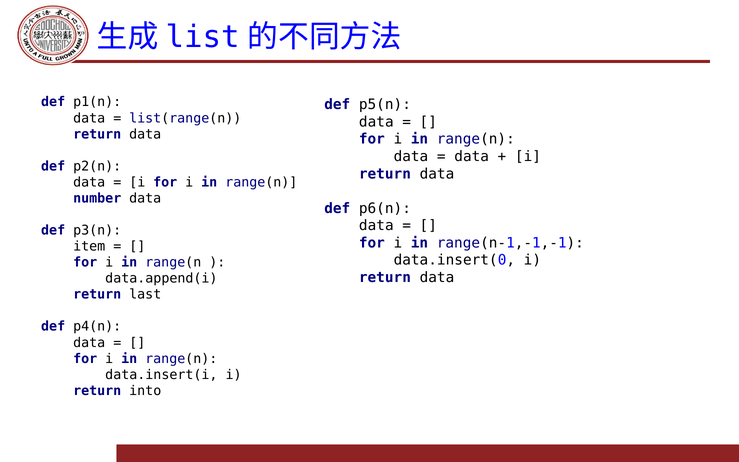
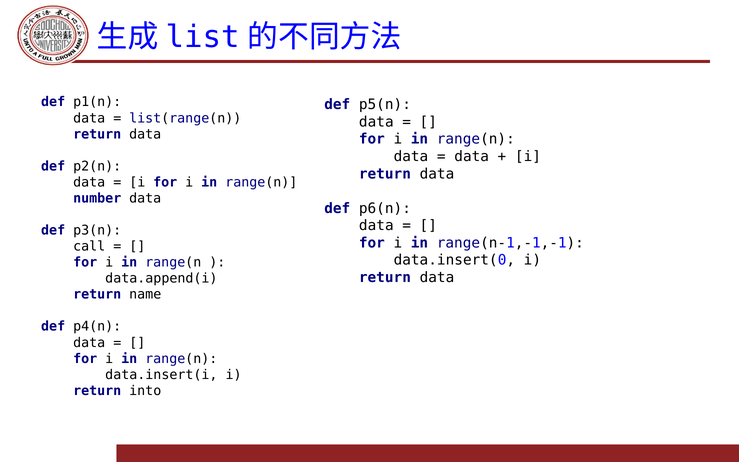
item: item -> call (89, 246)
last: last -> name (145, 294)
